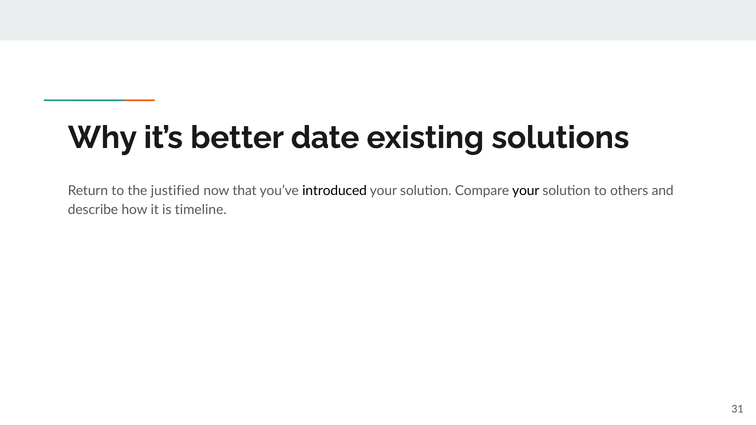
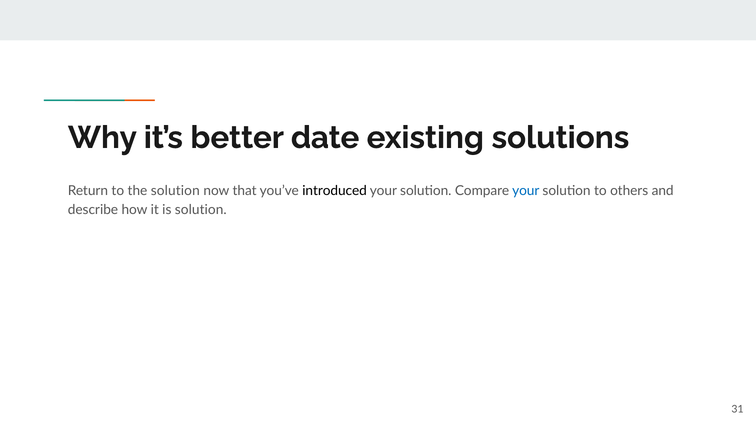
the justified: justified -> solution (175, 191)
your colour: black -> blue (526, 191)
is timeline: timeline -> solution (201, 210)
